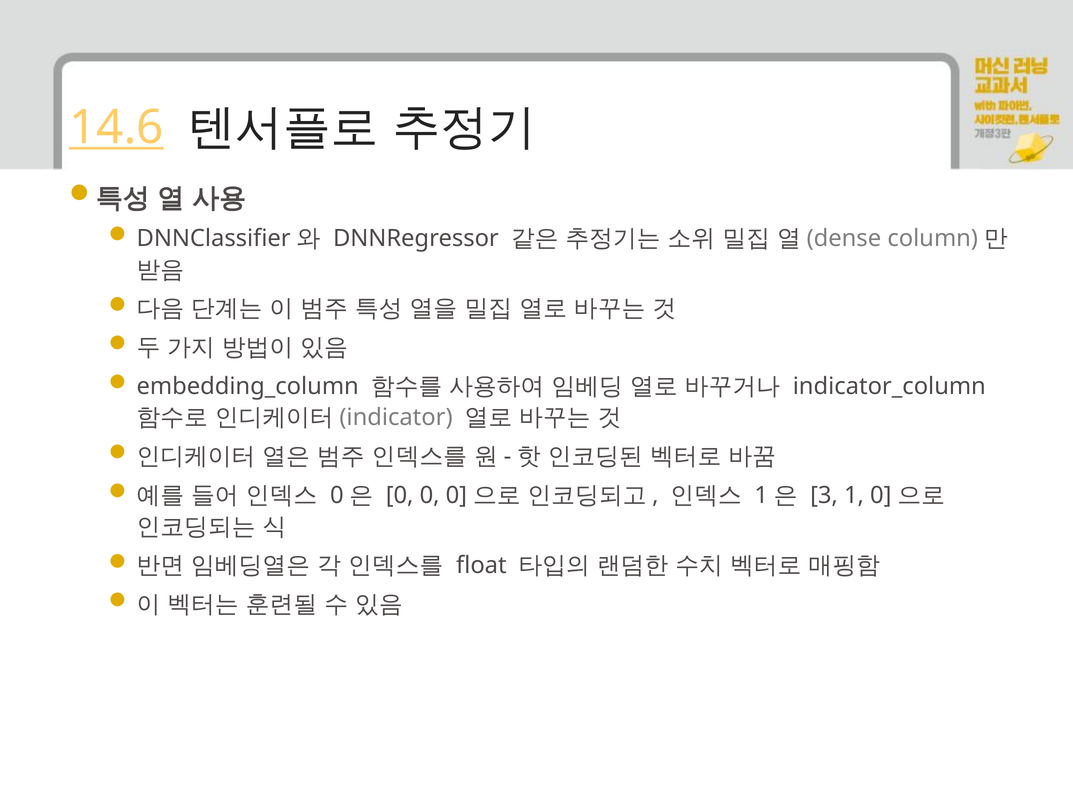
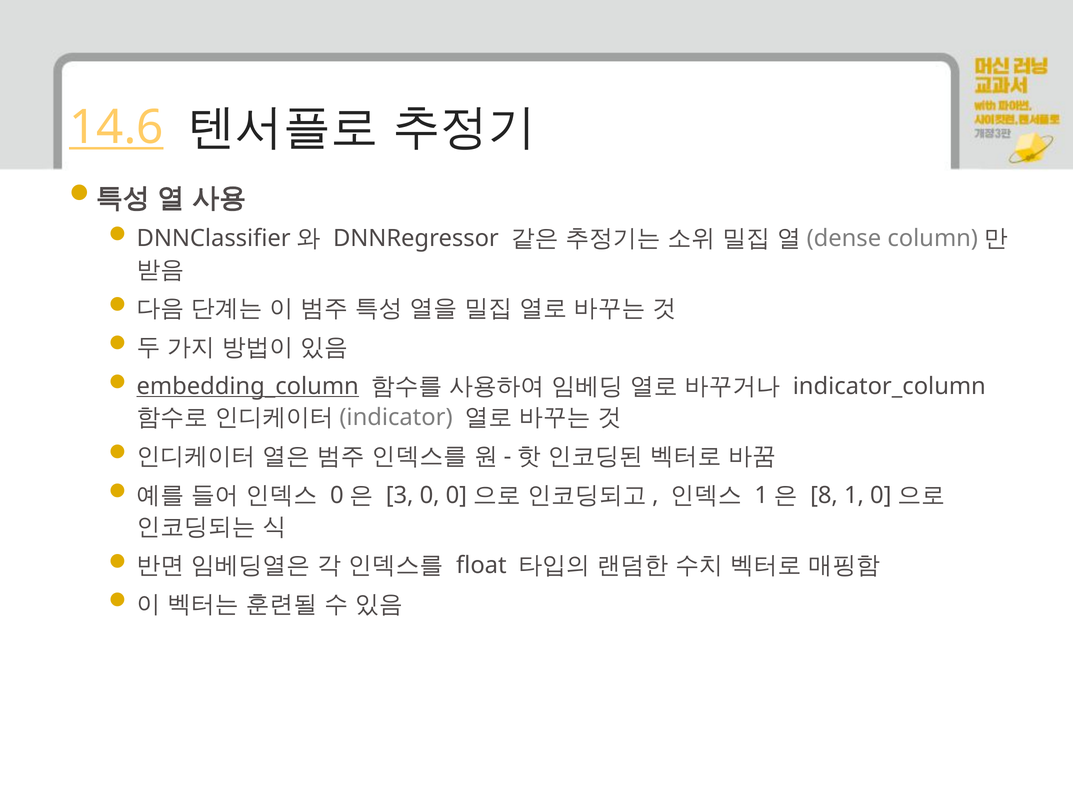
embedding_column underline: none -> present (248, 386)
0: 0 -> 3 (400, 495)
3: 3 -> 8 (824, 495)
